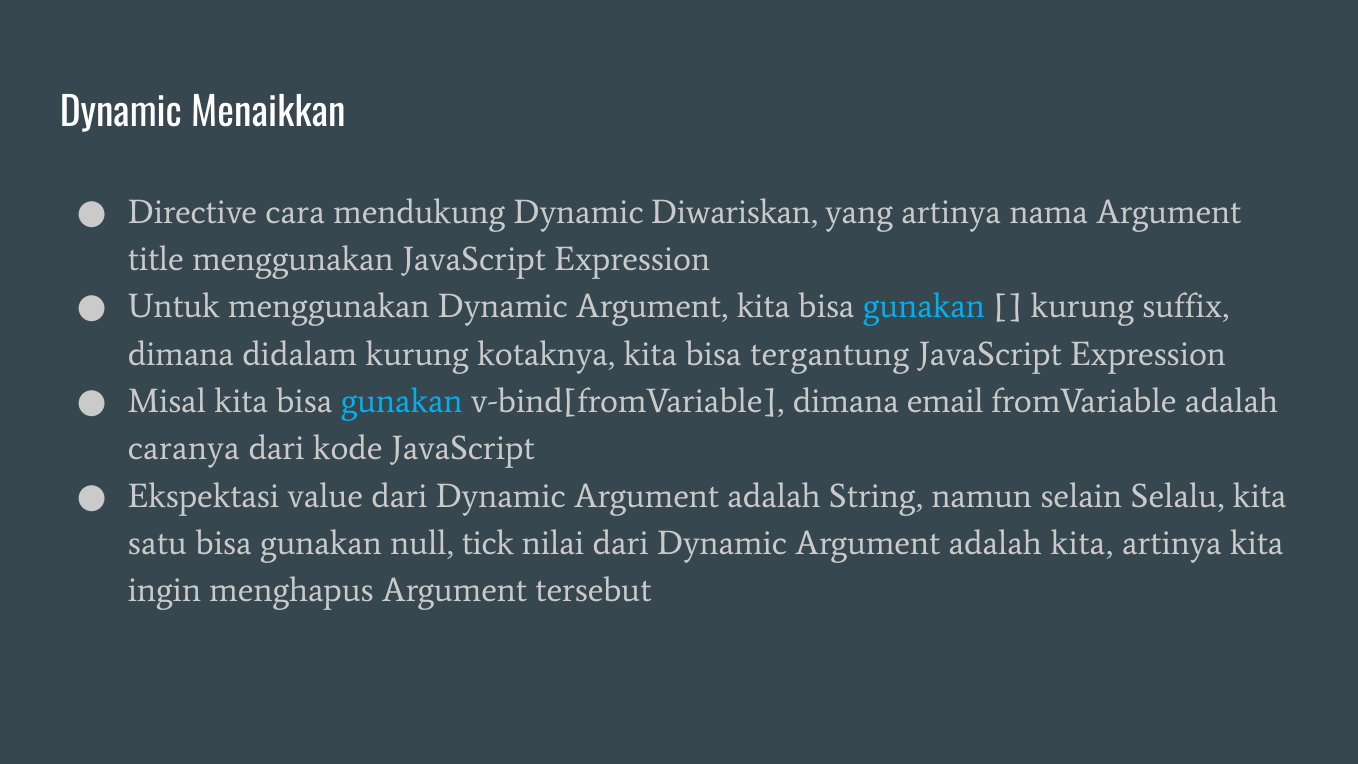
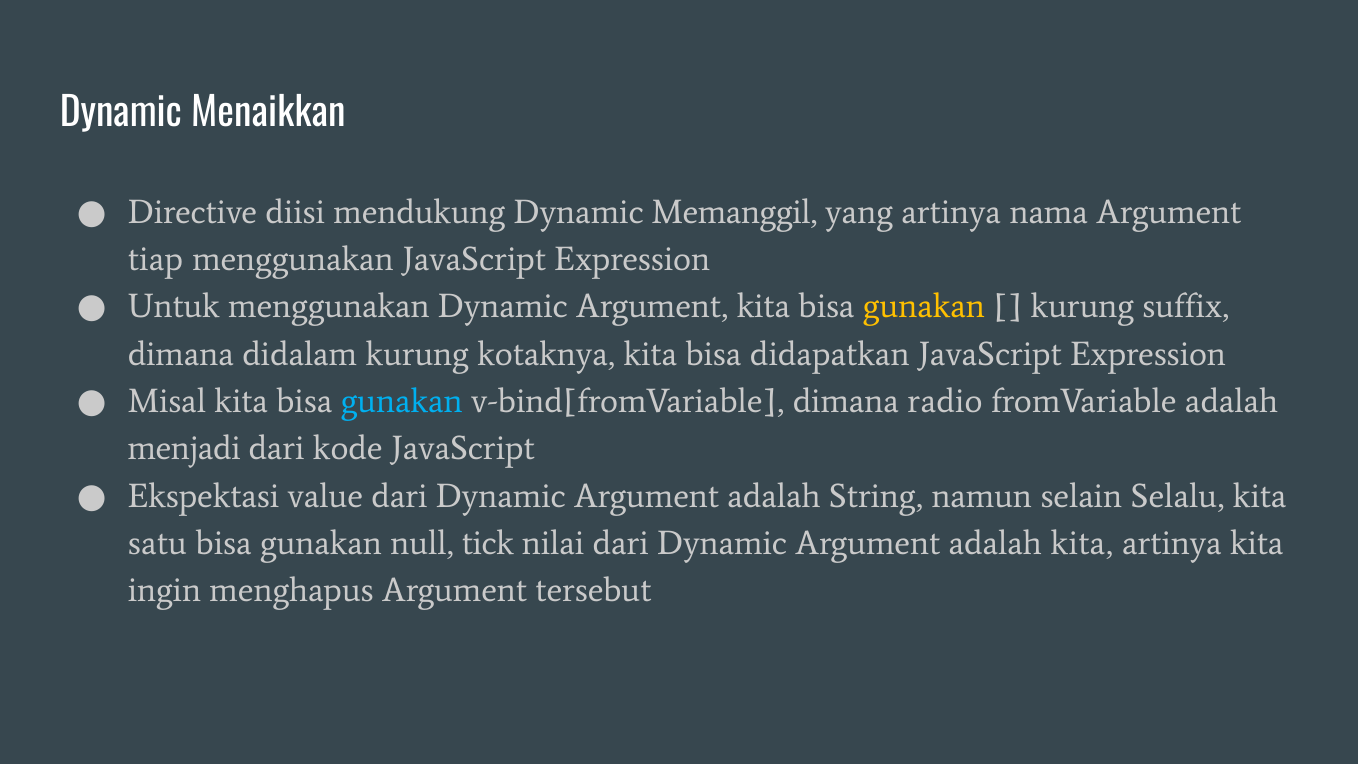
cara: cara -> diisi (295, 212)
Diwariskan: Diwariskan -> Memanggil (735, 212)
title: title -> tiap (156, 259)
gunakan colour: light blue -> yellow (924, 307)
tergantung: tergantung -> didapatkan (830, 354)
email: email -> radio (945, 401)
caranya: caranya -> menjadi (184, 449)
